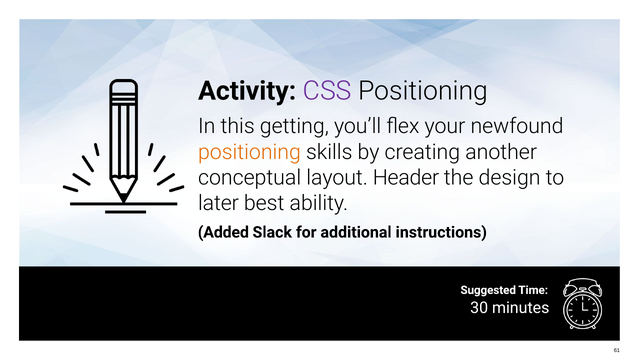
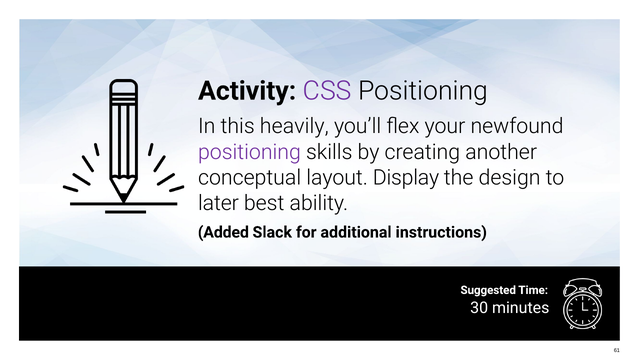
getting: getting -> heavily (294, 126)
positioning colour: orange -> purple (249, 152)
Header: Header -> Display (406, 177)
